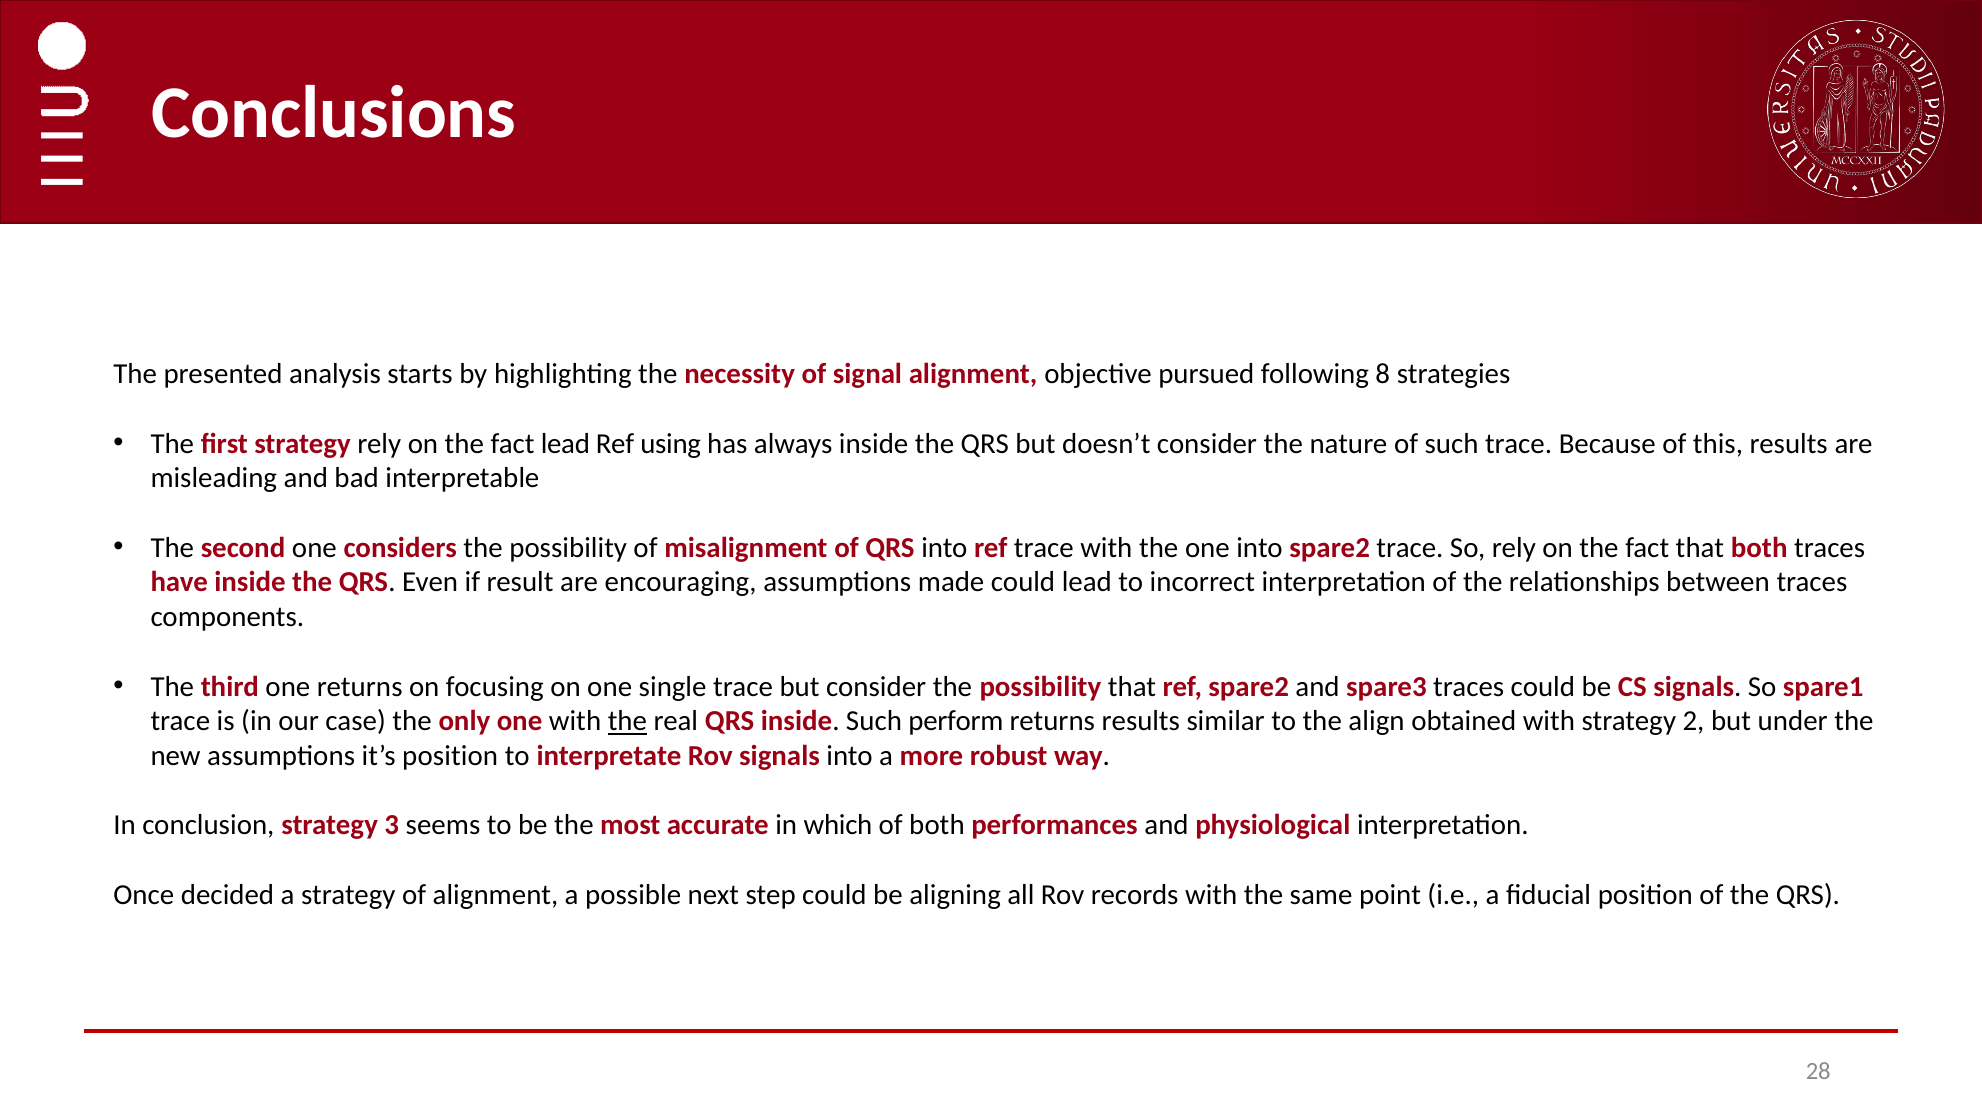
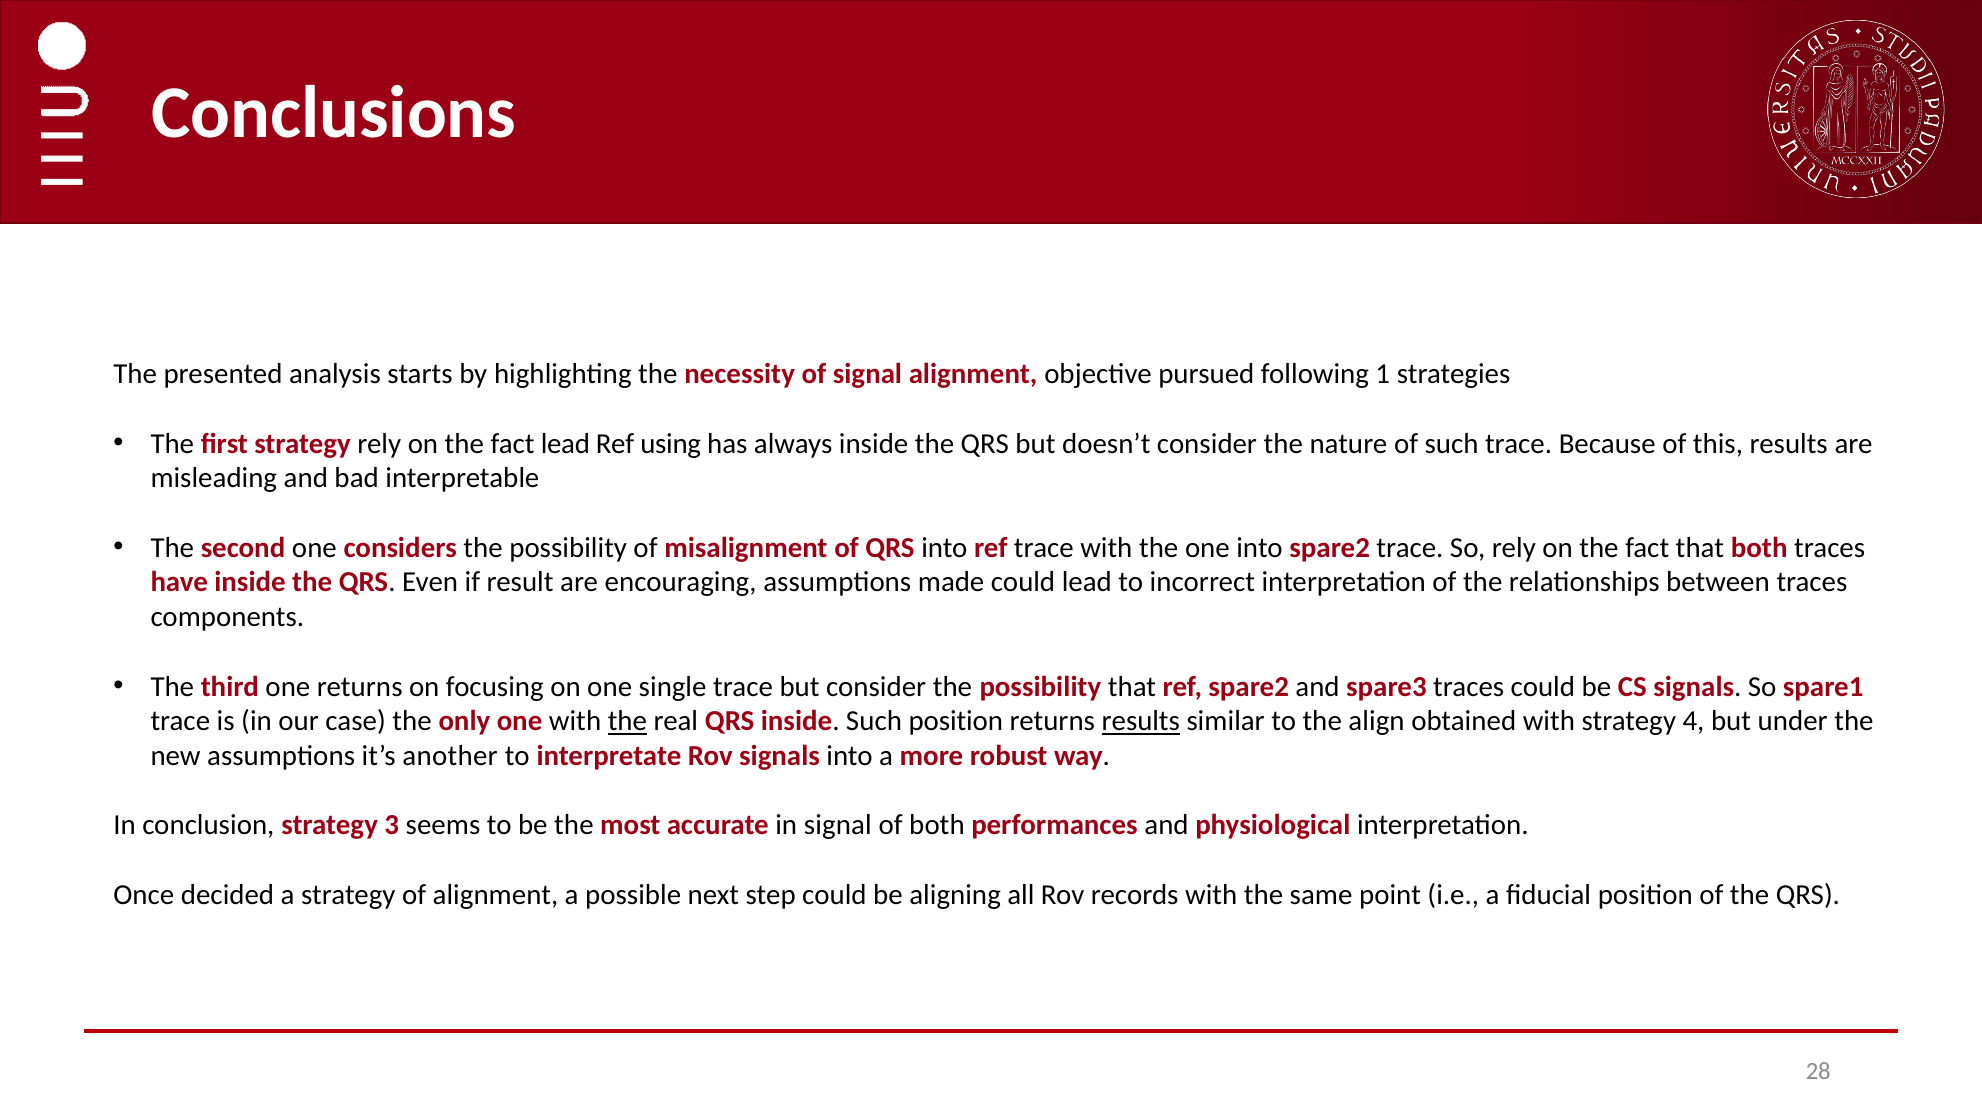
8: 8 -> 1 (1383, 374)
Such perform: perform -> position (956, 721)
results underline: none -> present (1141, 721)
2: 2 -> 4 (1693, 721)
it’s position: position -> another (450, 756)
in which: which -> signal (838, 825)
